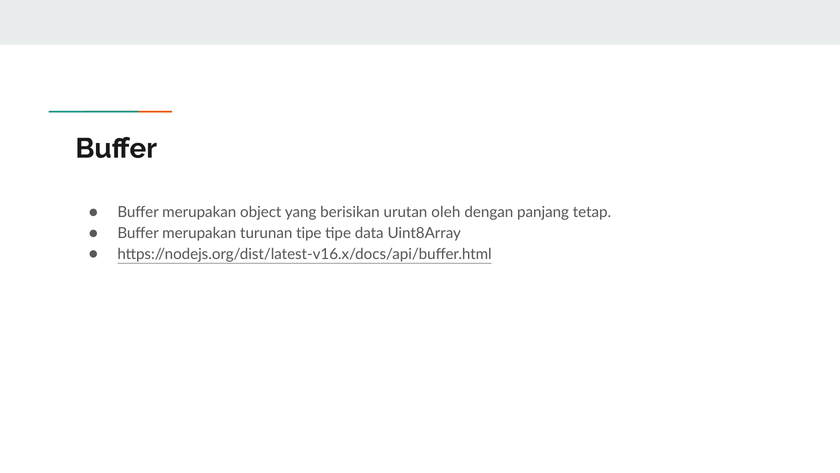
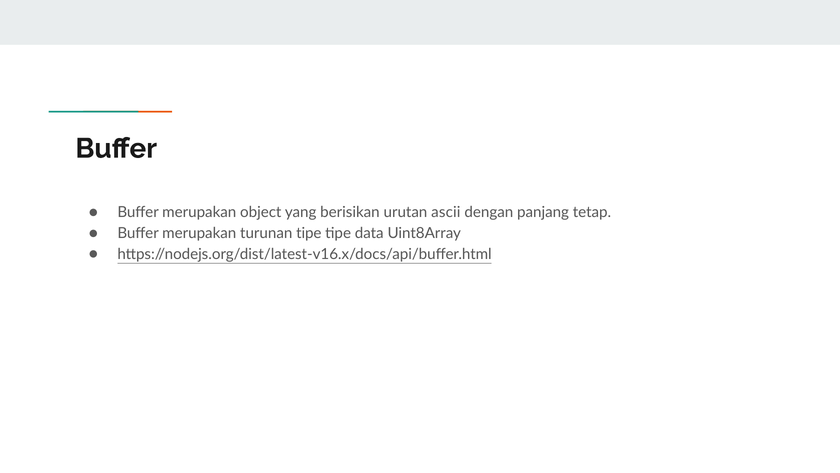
oleh: oleh -> ascii (446, 212)
